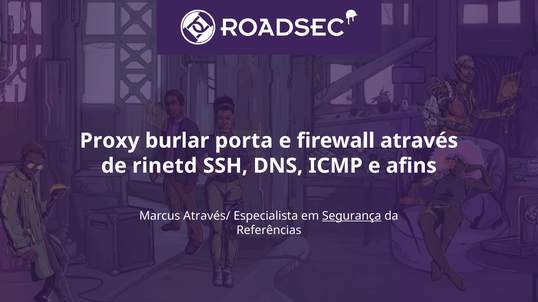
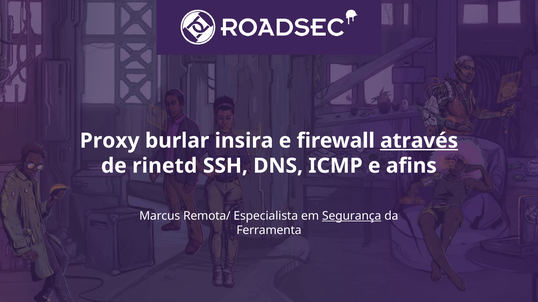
porta: porta -> insira (244, 141)
através underline: none -> present (419, 141)
Através/: Através/ -> Remota/ (207, 216)
Referências: Referências -> Ferramenta (269, 231)
